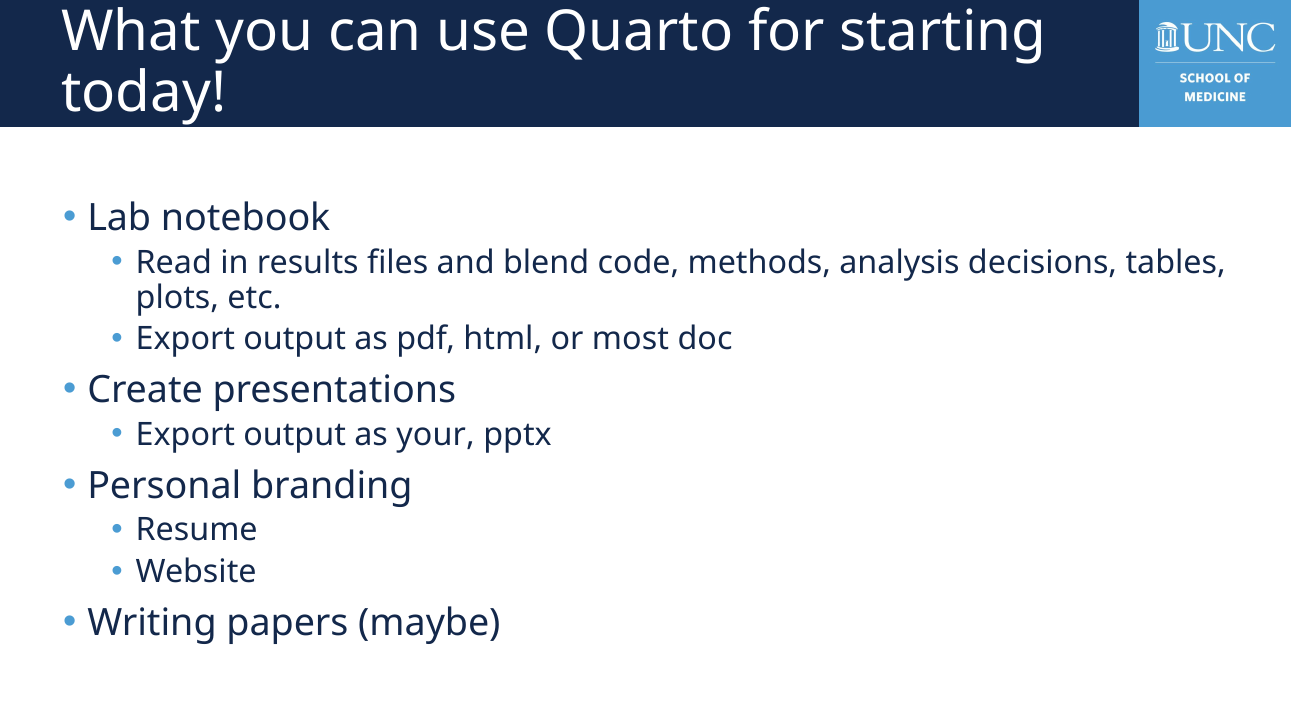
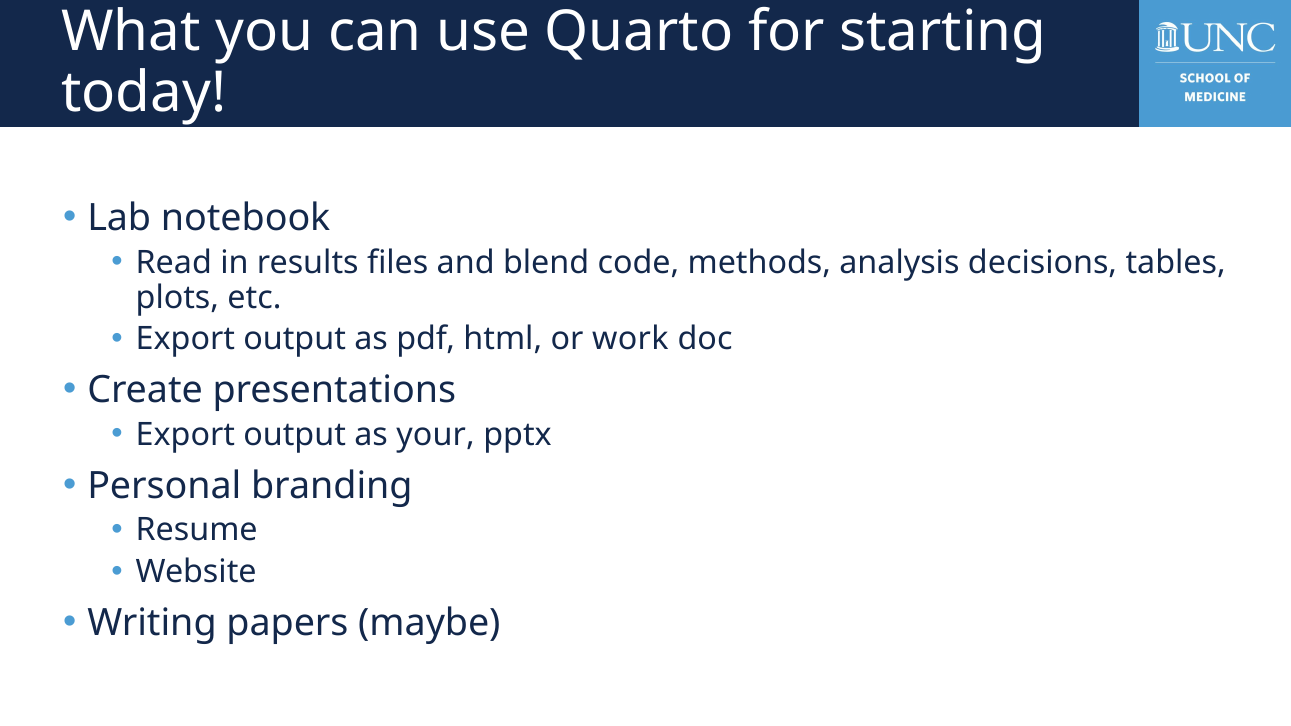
most: most -> work (630, 339)
